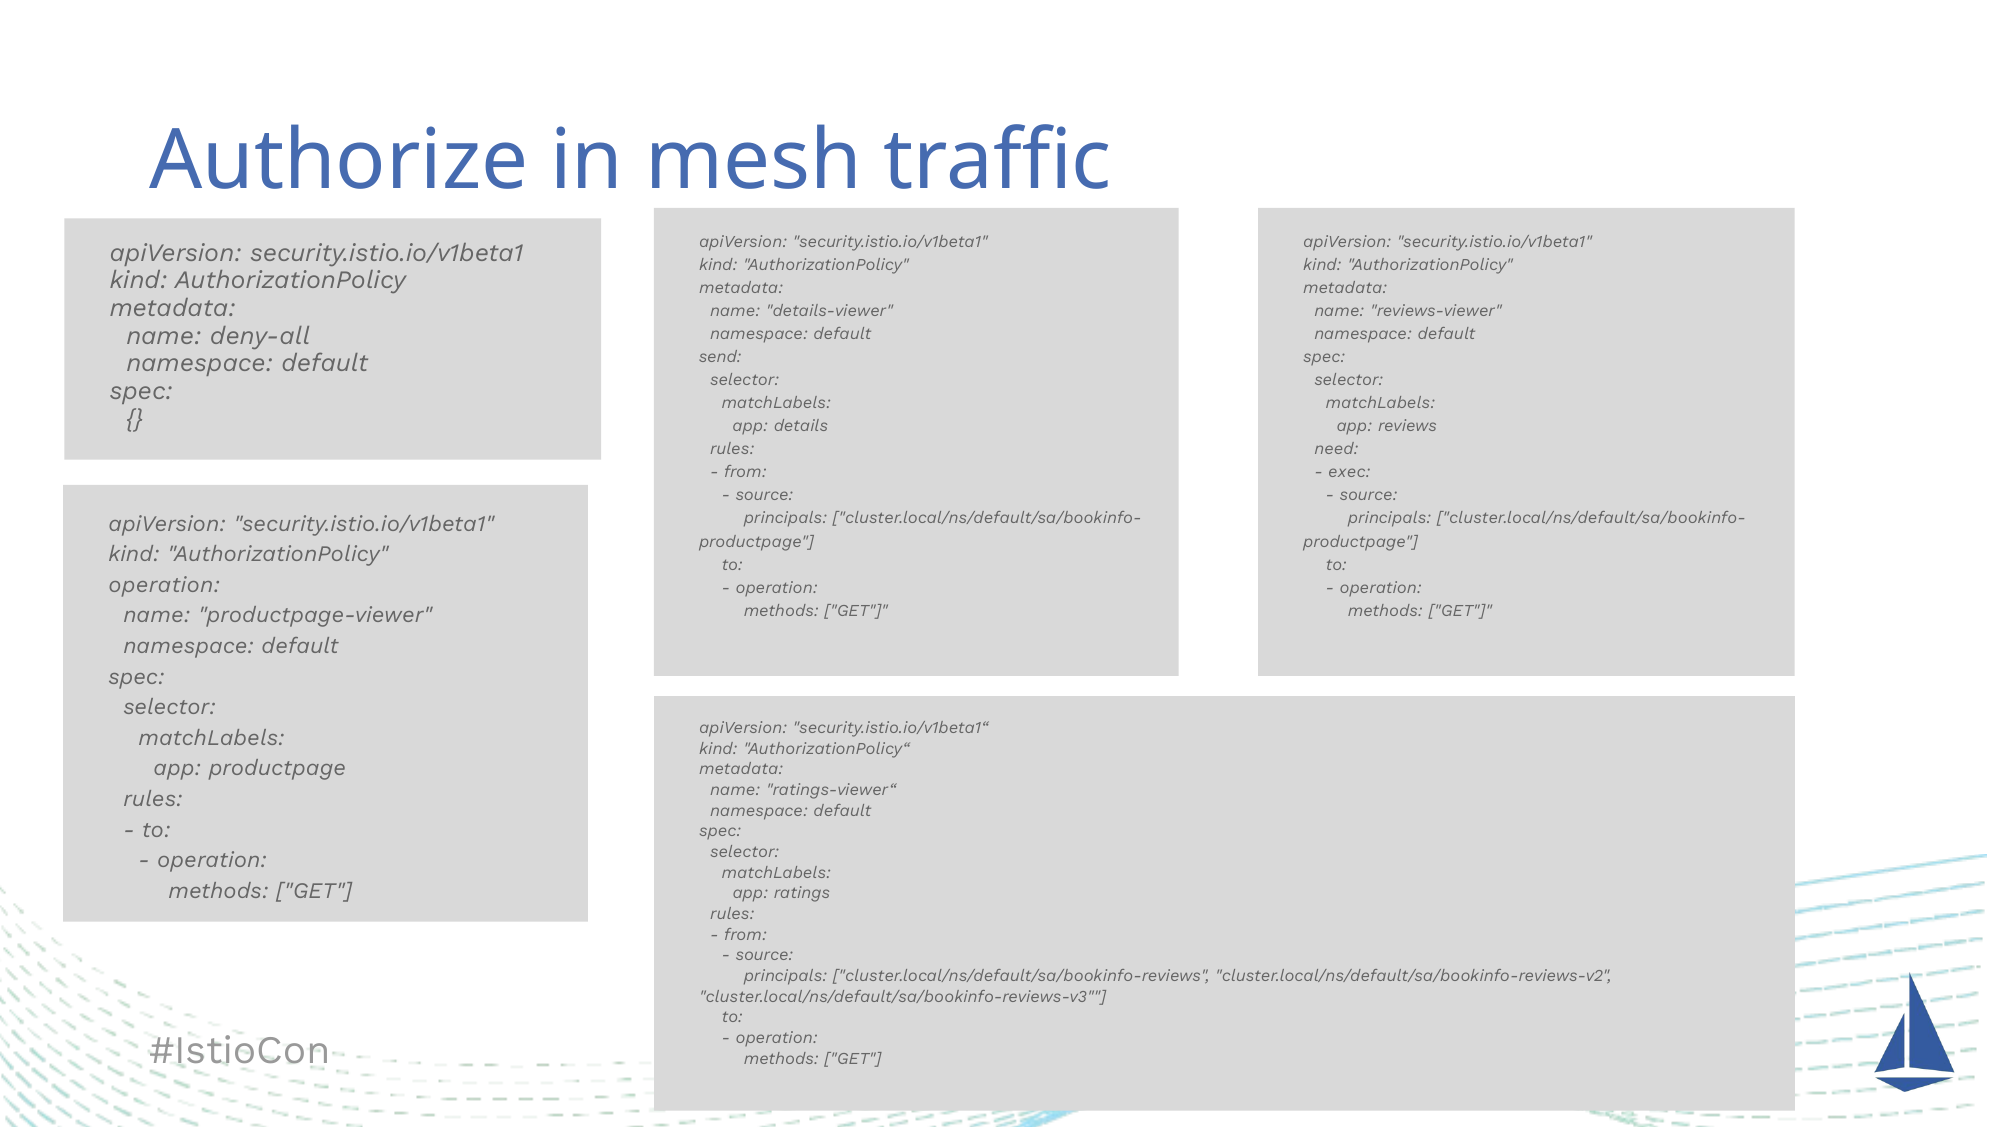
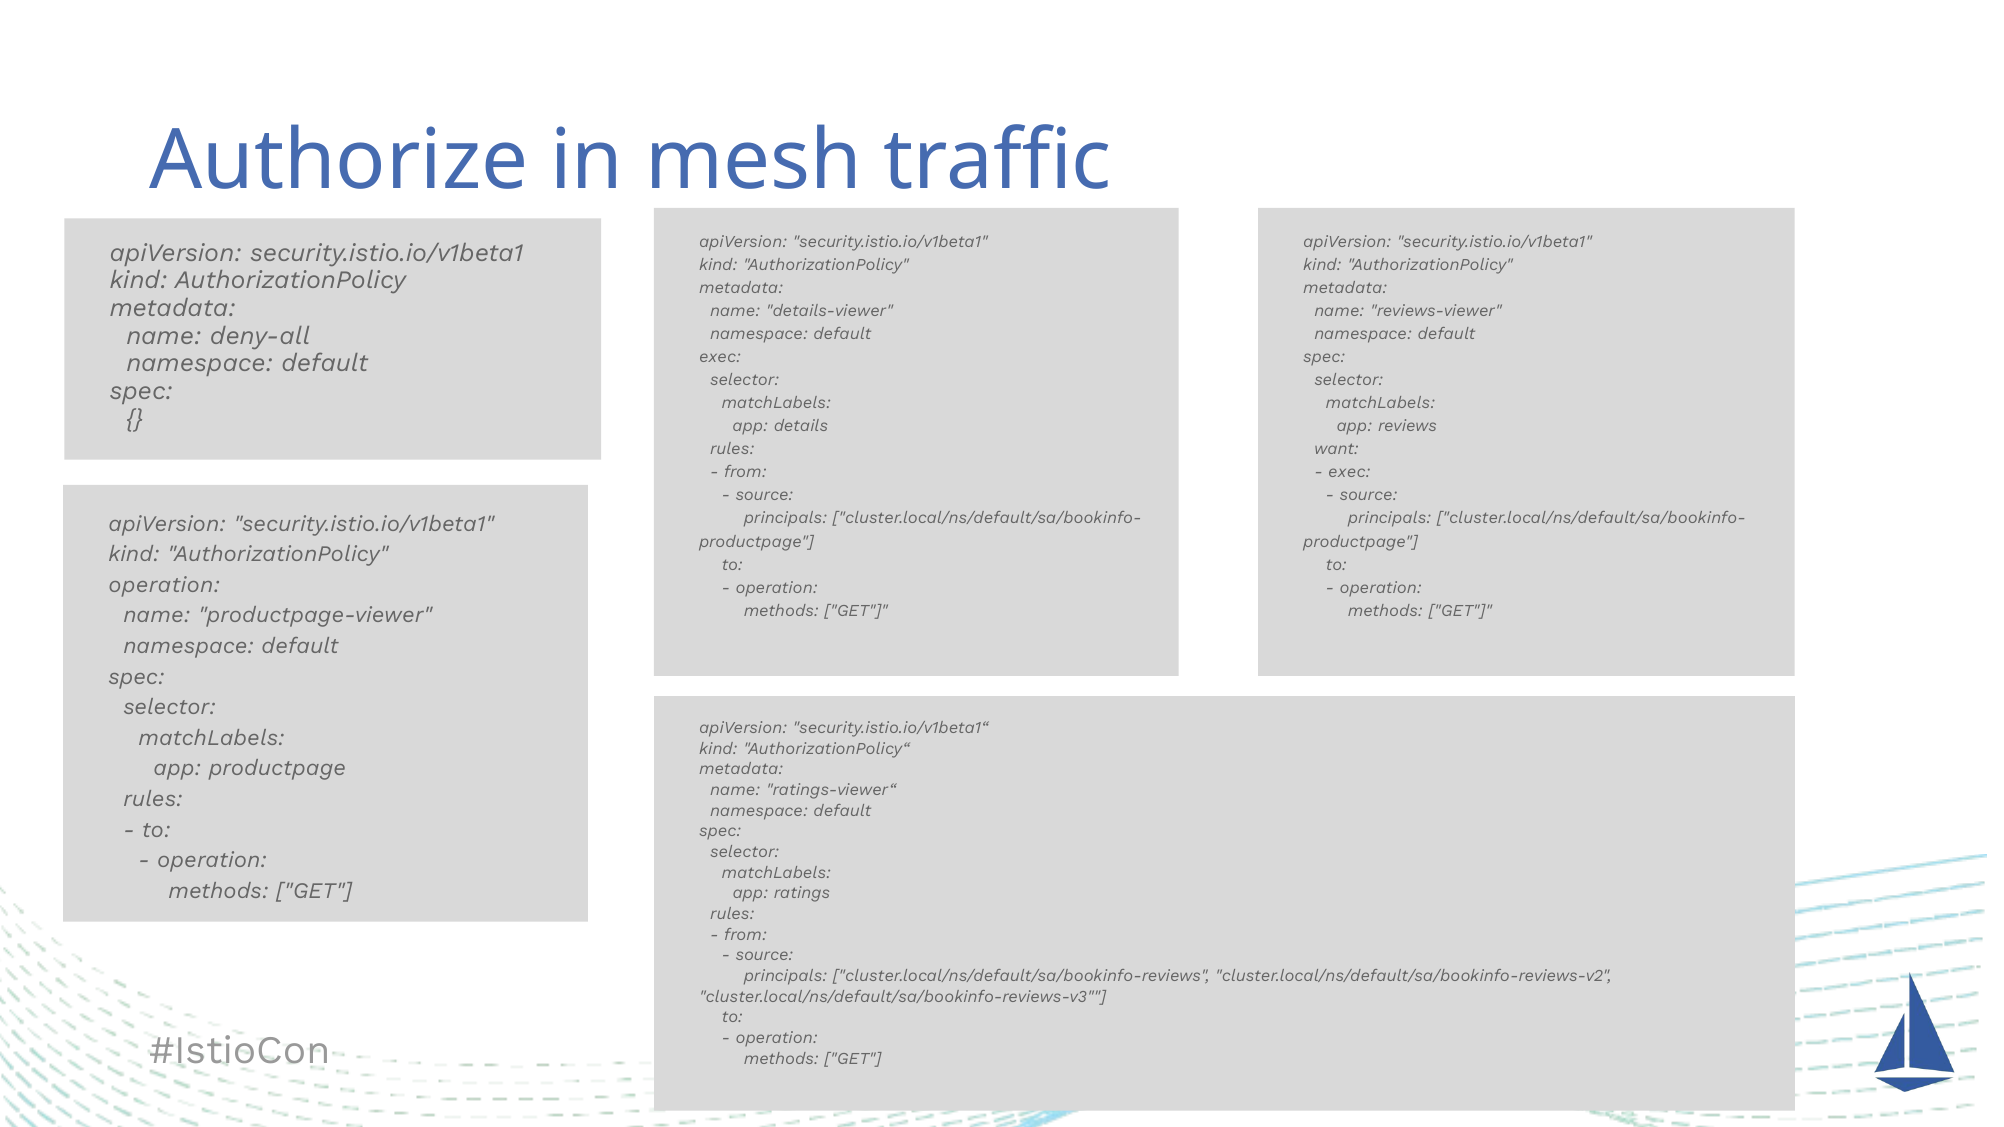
send: send -> exec (720, 357)
need: need -> want (1337, 449)
